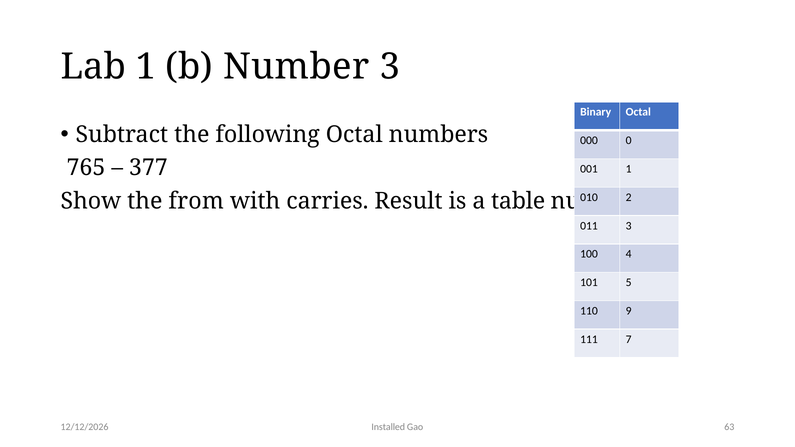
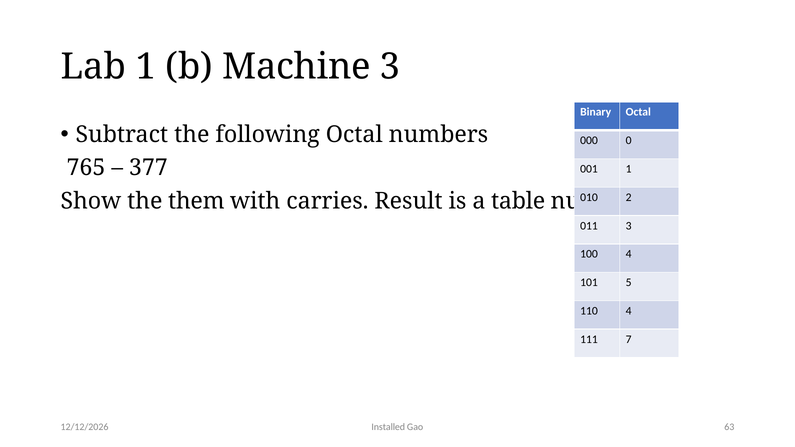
b Number: Number -> Machine (297, 67)
from: from -> them (196, 201)
110 9: 9 -> 4 (629, 311)
